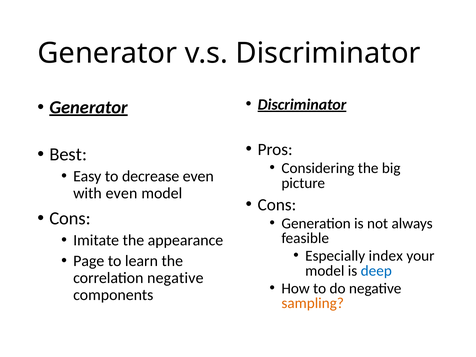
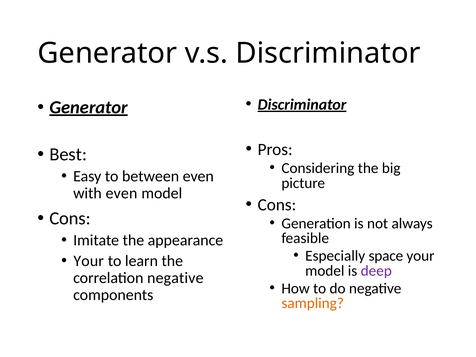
decrease: decrease -> between (151, 176)
index: index -> space (386, 256)
Page: Page -> Your (89, 261)
deep colour: blue -> purple (376, 271)
